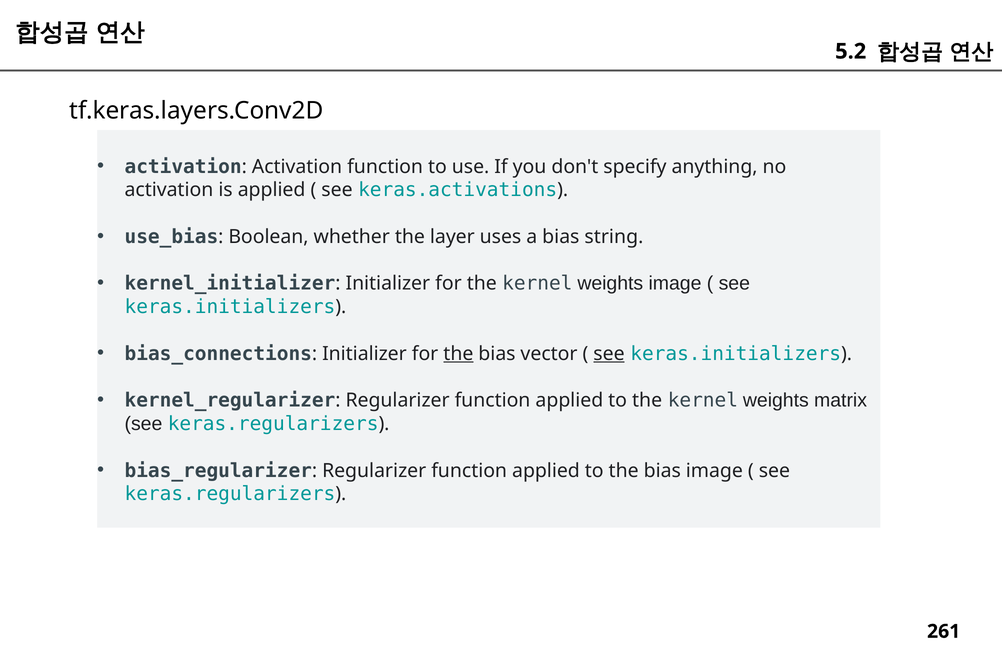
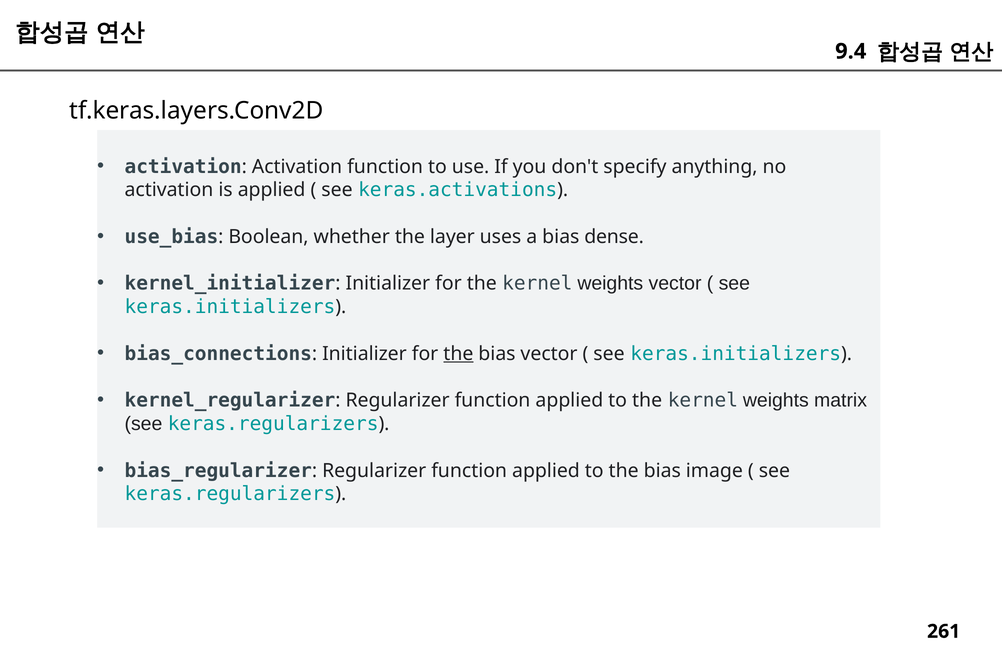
5.2: 5.2 -> 9.4 (851, 51)
string: string -> dense (614, 237)
weights image: image -> vector (675, 284)
see underline: present -> none (609, 354)
